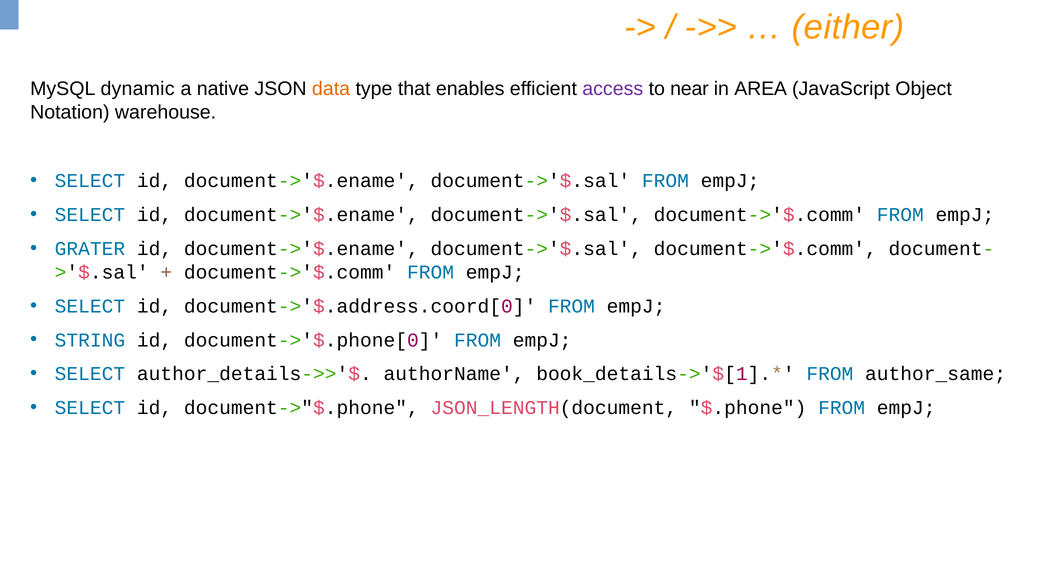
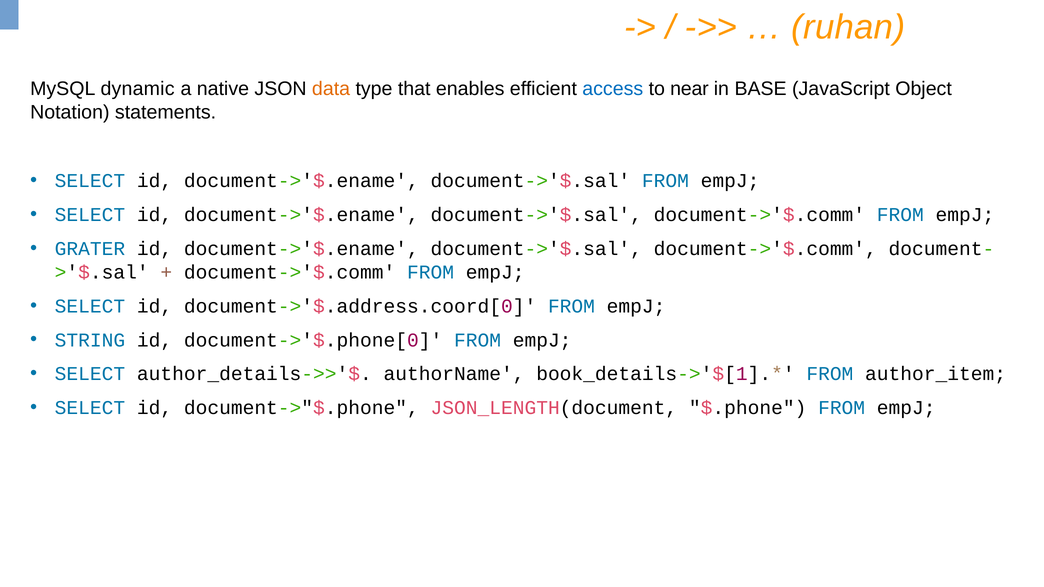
either: either -> ruhan (848, 27)
access colour: purple -> blue (613, 89)
AREA: AREA -> BASE (761, 89)
warehouse: warehouse -> statements (166, 112)
author_same: author_same -> author_item (936, 374)
